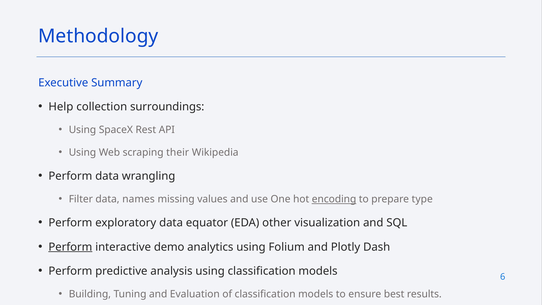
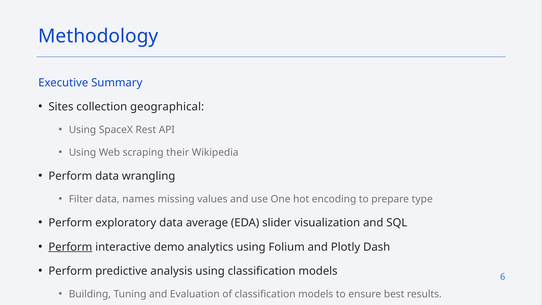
Help: Help -> Sites (61, 107)
surroundings: surroundings -> geographical (167, 107)
encoding underline: present -> none (334, 199)
equator: equator -> average (207, 223)
other: other -> slider (277, 223)
